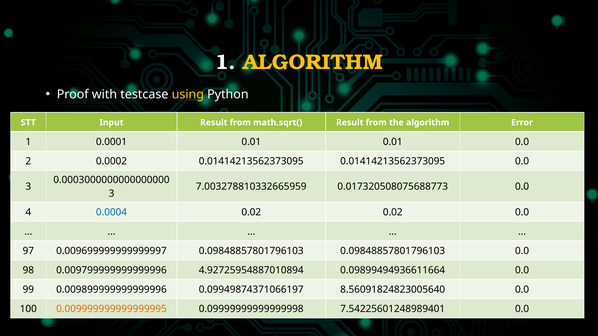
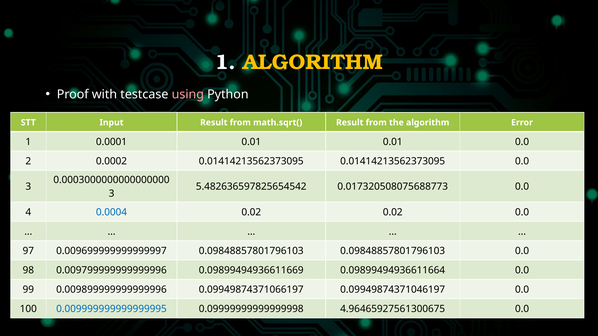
using colour: yellow -> pink (188, 95)
7.003278810332665959: 7.003278810332665959 -> 5.482636597825654542 (251, 187)
4.92725954887010894: 4.92725954887010894 -> 0.09899494936611669 (251, 271)
8.56091824823005640: 8.56091824823005640 -> 0.09949874371046197 (393, 290)
0.009999999999999995 colour: orange -> blue (111, 309)
7.54225601248989401: 7.54225601248989401 -> 4.96465927561300675 (393, 309)
